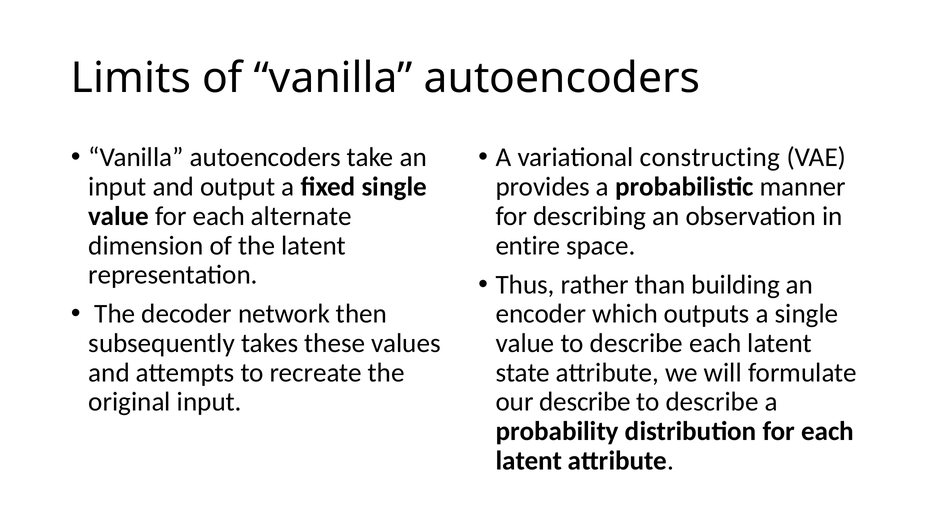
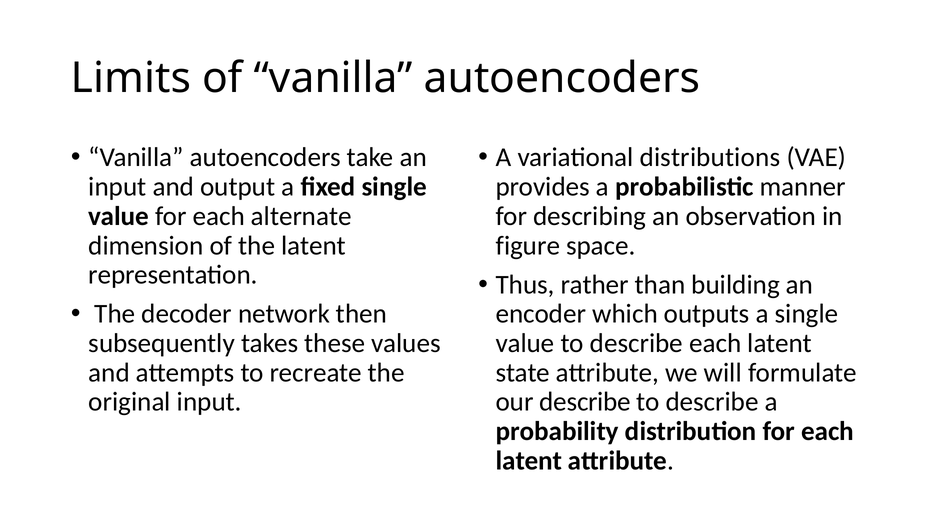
constructing: constructing -> distributions (710, 157)
entire: entire -> figure (528, 245)
